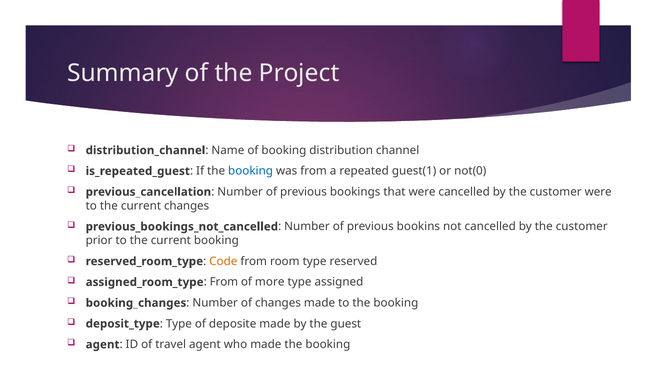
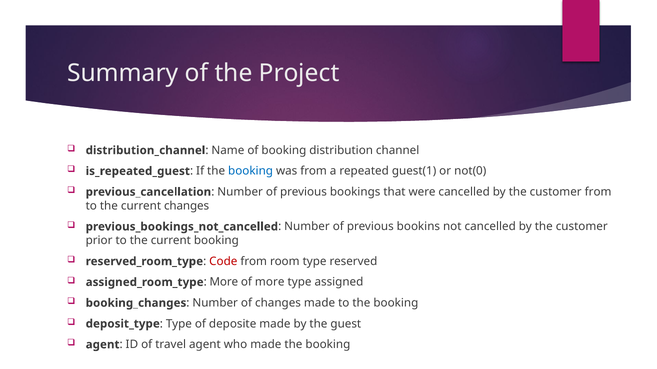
customer were: were -> from (598, 192)
Code colour: orange -> red (223, 262)
assigned_room_type From: From -> More (224, 283)
